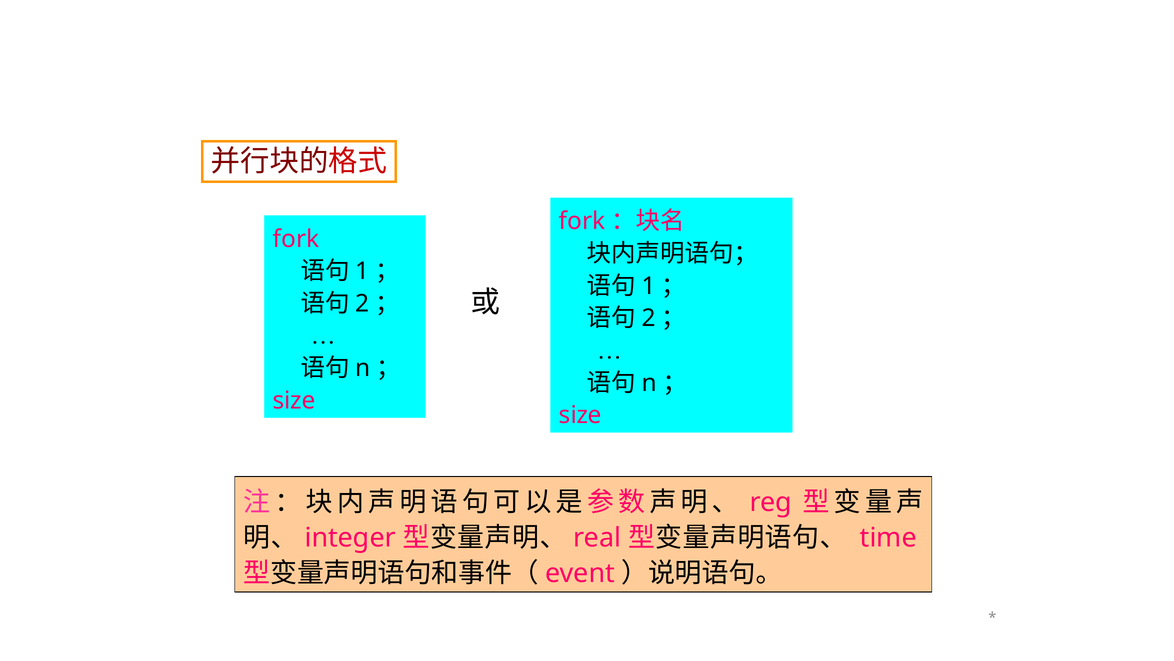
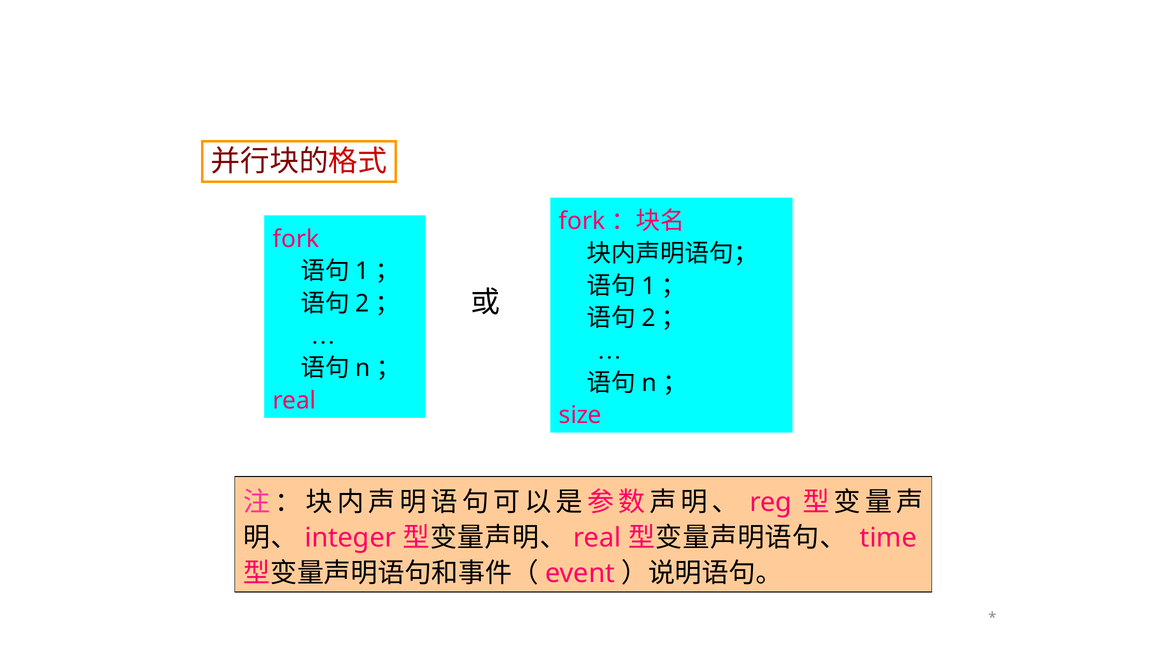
size: size -> real (294, 400)
